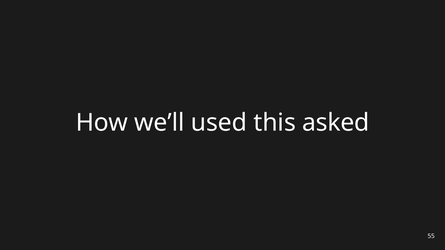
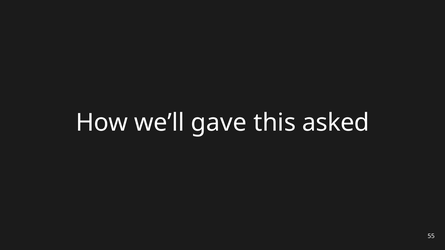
used: used -> gave (219, 123)
